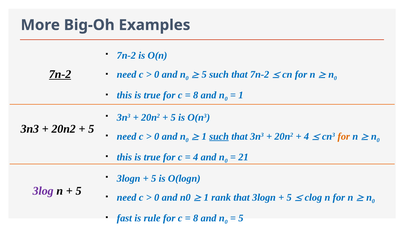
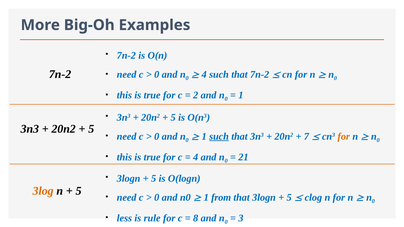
7n-2 underline: present -> none (60, 74)
5: 5 -> 4 (204, 75)
8: 8 -> 2 (196, 95)
4: 4 -> 7 (306, 137)
3log colour: purple -> orange (43, 191)
rank: rank -> from (221, 198)
fast: fast -> less (124, 218)
5: 5 -> 3 (241, 218)
